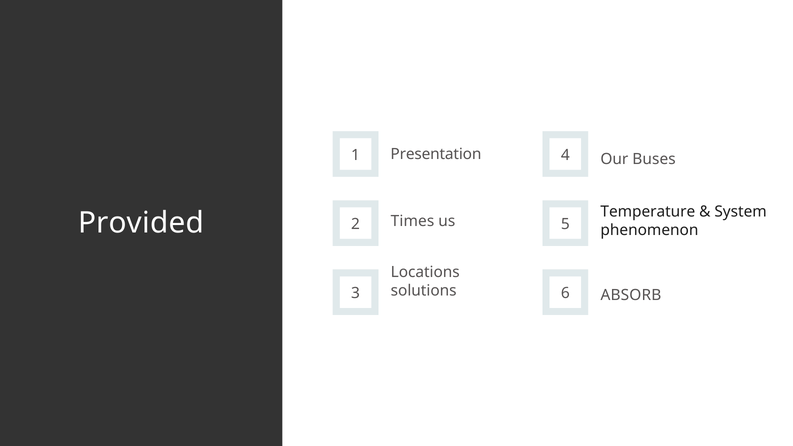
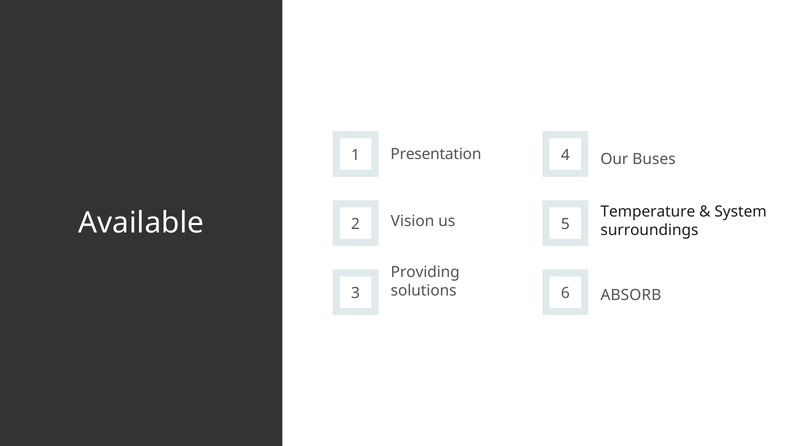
Provided: Provided -> Available (141, 223)
Times: Times -> Vision (413, 221)
phenomenon: phenomenon -> surroundings (649, 230)
Locations: Locations -> Providing (425, 272)
